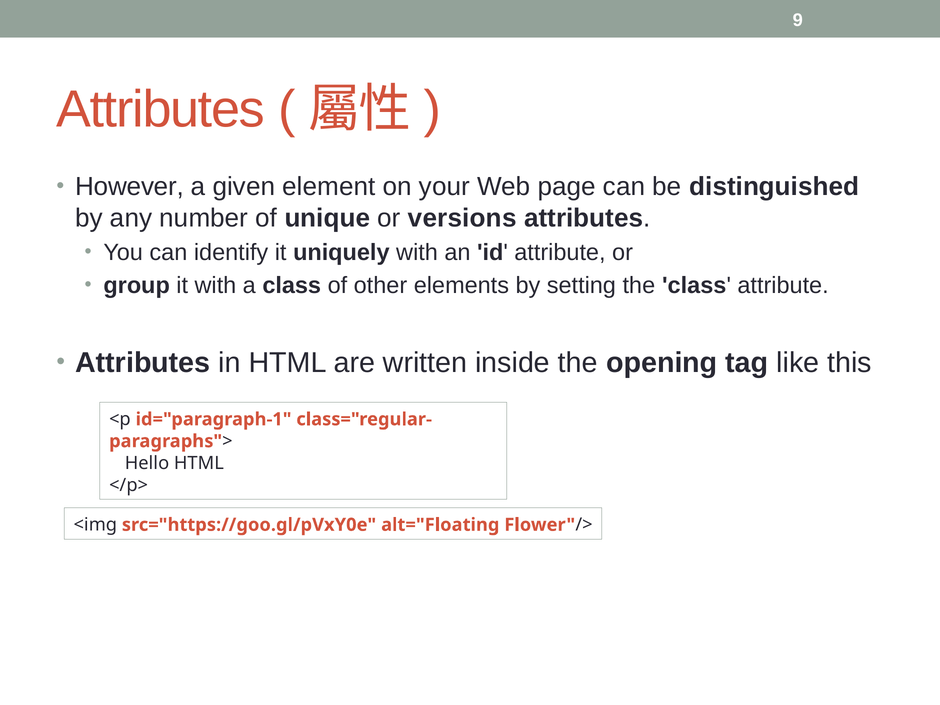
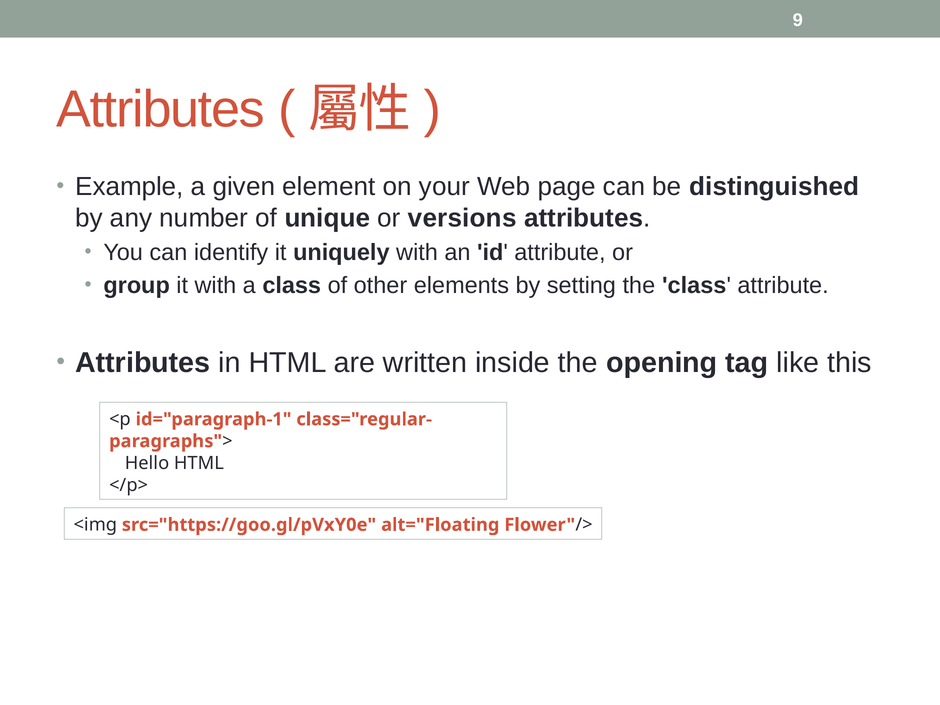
However: However -> Example (129, 187)
